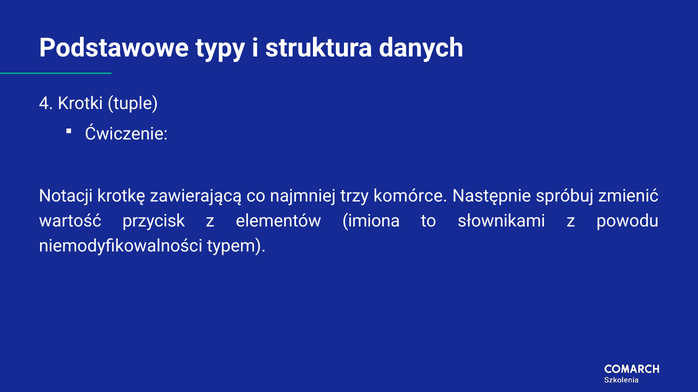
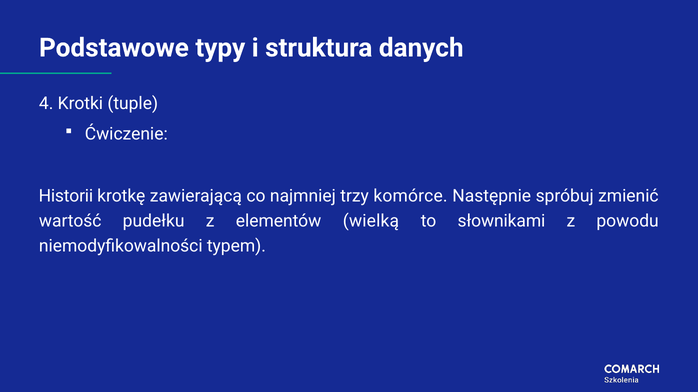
Notacji: Notacji -> Historii (66, 196)
przycisk: przycisk -> pudełku (154, 221)
imiona: imiona -> wielką (371, 221)
